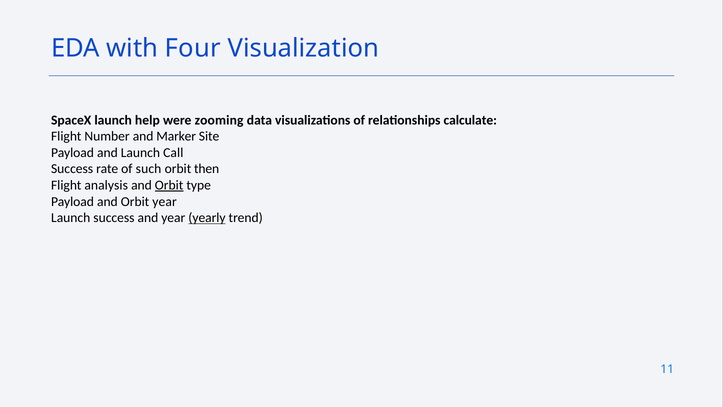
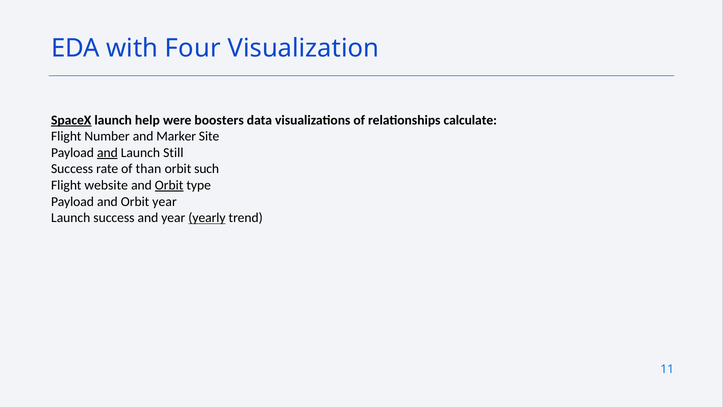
SpaceX underline: none -> present (71, 120)
zooming: zooming -> boosters (219, 120)
and underline: none -> present (107, 153)
Call: Call -> Still (173, 153)
such: such -> than (149, 169)
then: then -> such (207, 169)
analysis: analysis -> website (106, 185)
